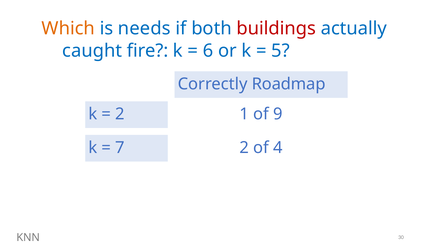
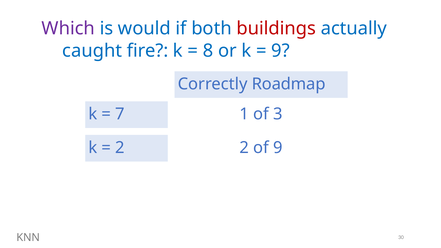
Which colour: orange -> purple (68, 29)
needs: needs -> would (144, 29)
6: 6 -> 8 (208, 51)
5: 5 -> 9 (281, 51)
2: 2 -> 7 (120, 114)
9: 9 -> 3 (278, 114)
7: 7 -> 2 (120, 148)
of 4: 4 -> 9 (278, 148)
